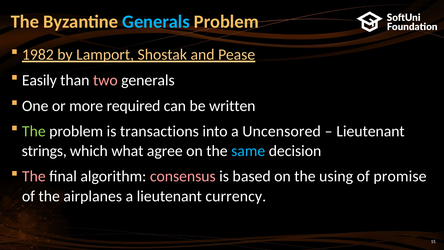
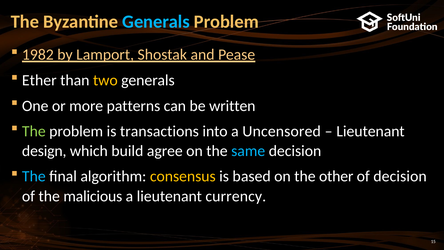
Easily: Easily -> Ether (39, 80)
two colour: pink -> yellow (105, 80)
required: required -> patterns (133, 106)
strings: strings -> design (44, 151)
what: what -> build (127, 151)
The colour: pink -> light blue (34, 176)
consensus colour: pink -> yellow (183, 176)
using: using -> other (336, 176)
of promise: promise -> decision (400, 176)
airplanes: airplanes -> malicious (93, 196)
